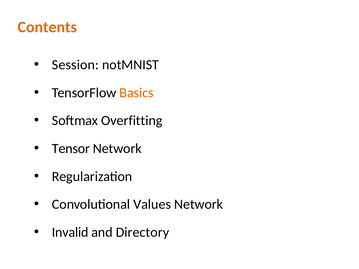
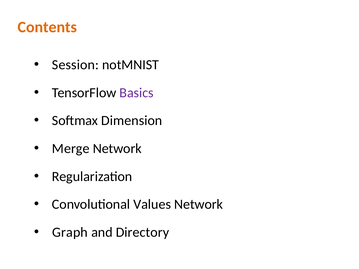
Basics colour: orange -> purple (137, 93)
Overfitting: Overfitting -> Dimension (132, 121)
Tensor: Tensor -> Merge (71, 149)
Invalid: Invalid -> Graph (70, 233)
